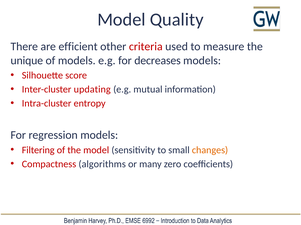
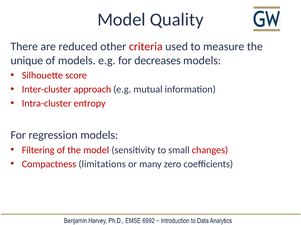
efficient: efficient -> reduced (78, 47)
updating: updating -> approach (92, 90)
changes colour: orange -> red (210, 150)
algorithms: algorithms -> limitations (102, 165)
